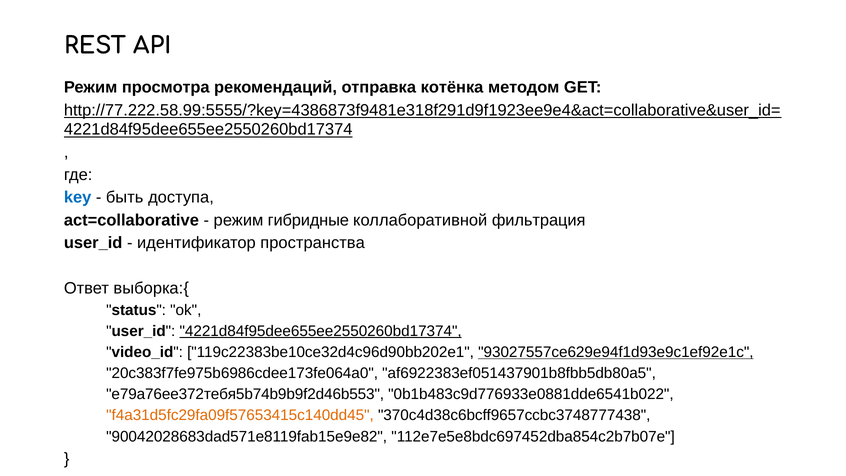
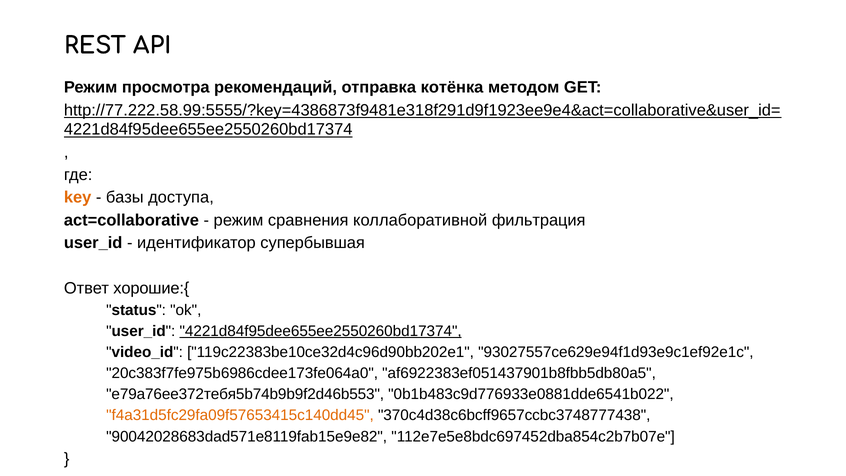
key colour: blue -> orange (78, 198)
быть: быть -> базы (125, 198)
гибридные: гибридные -> сравнения (308, 220)
пространства: пространства -> супербывшая (313, 243)
выборка:{: выборка:{ -> хорошие:{ (151, 288)
93027557ce629e94f1d93e9c1ef92e1c underline: present -> none (616, 352)
